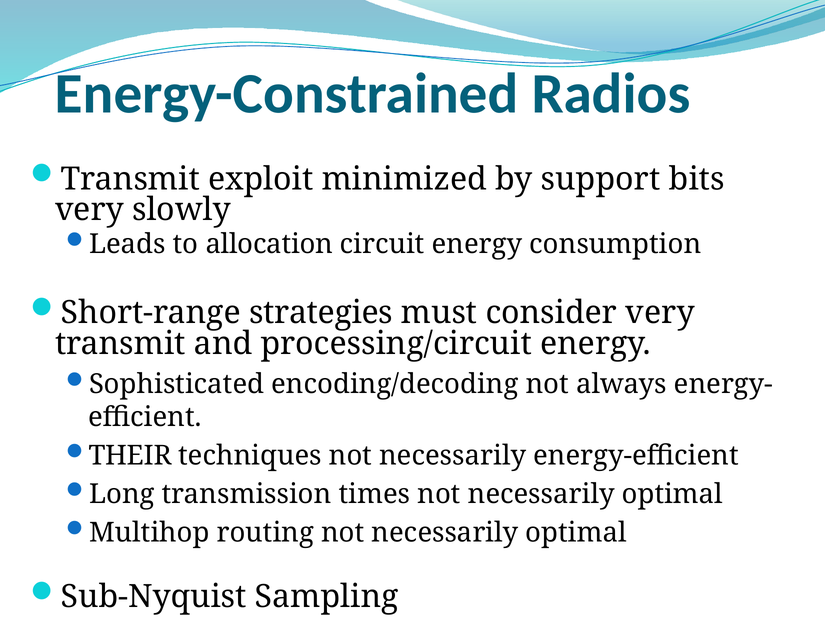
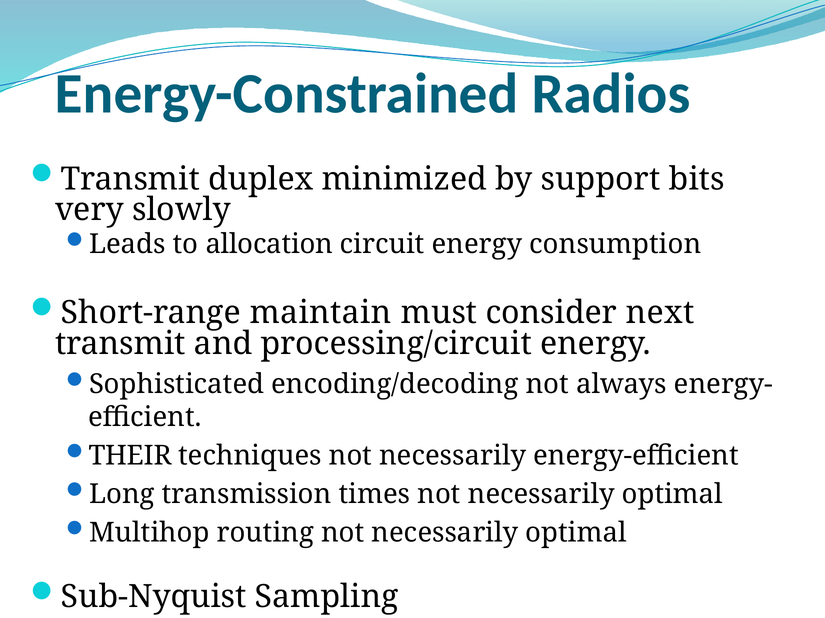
exploit: exploit -> duplex (261, 179)
strategies: strategies -> maintain (321, 313)
consider very: very -> next (660, 313)
